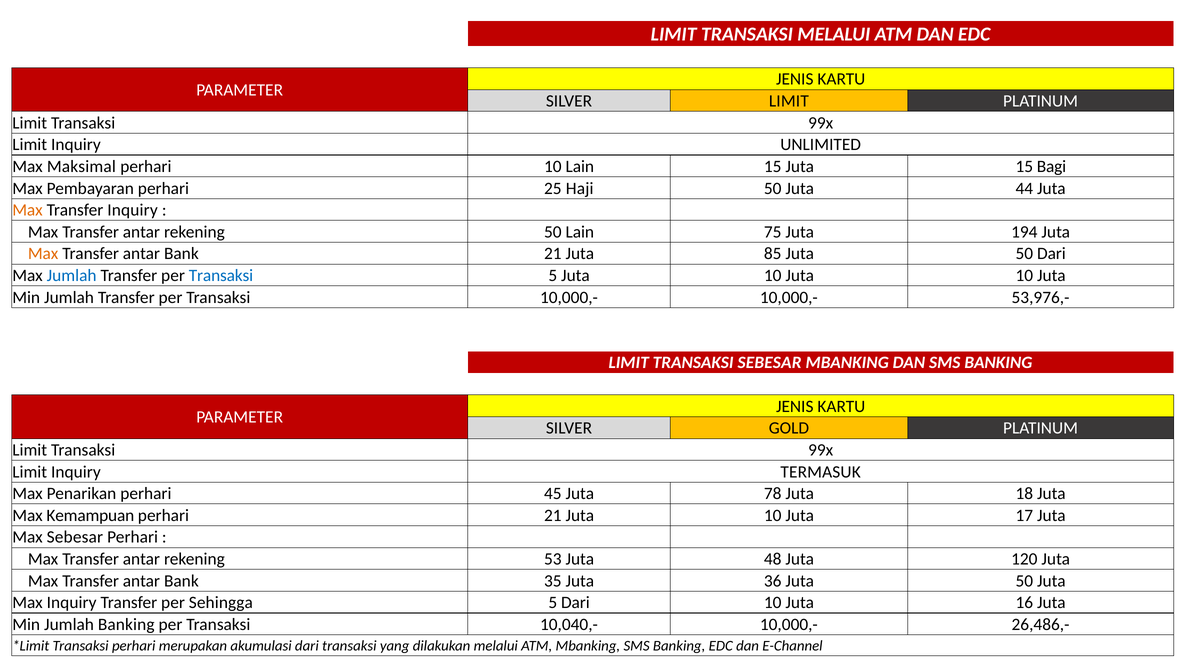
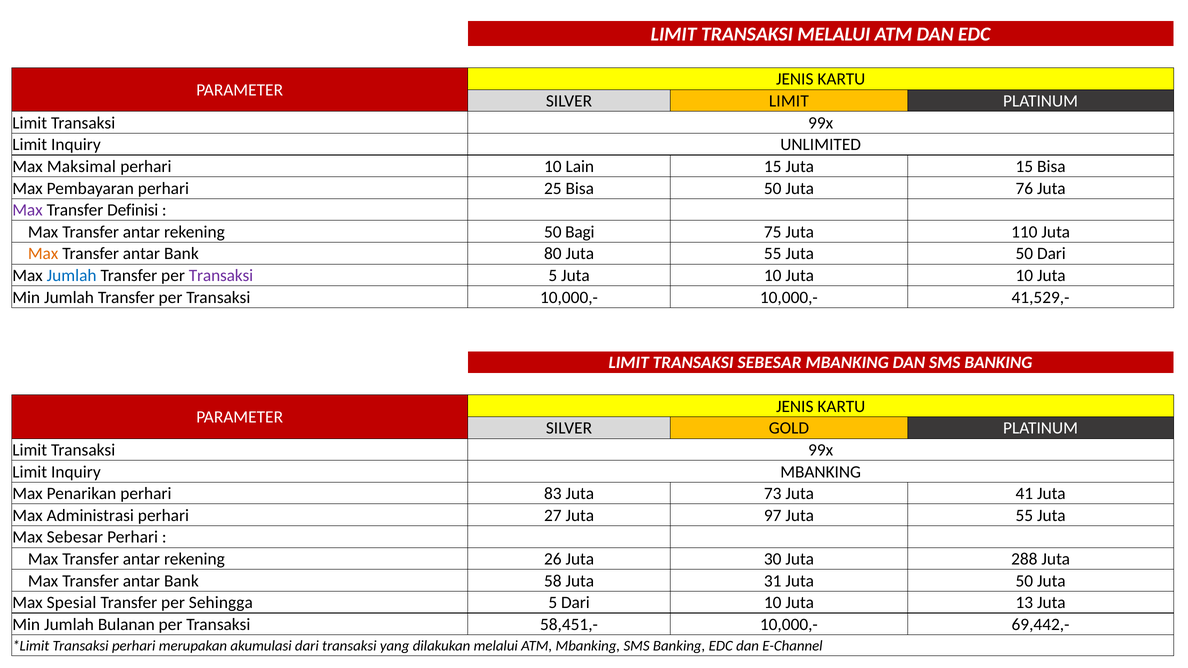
15 Bagi: Bagi -> Bisa (1051, 167)
25 Haji: Haji -> Bisa (580, 188)
44: 44 -> 76 (1024, 188)
Max colour: orange -> purple (27, 210)
Transfer Inquiry: Inquiry -> Definisi (133, 210)
50 Lain: Lain -> Bagi (580, 232)
194: 194 -> 110 (1024, 232)
Bank 21: 21 -> 80 (553, 254)
85: 85 -> 55 (773, 254)
Transaksi colour: blue -> purple (221, 276)
53,976,-: 53,976,- -> 41,529,- (1041, 297)
Inquiry TERMASUK: TERMASUK -> MBANKING (821, 472)
45: 45 -> 83 (553, 494)
78: 78 -> 73 (773, 494)
18: 18 -> 41 (1024, 494)
Kemampuan: Kemampuan -> Administrasi (90, 516)
perhari 21: 21 -> 27 (553, 516)
10: 10 -> 97 (773, 516)
17: 17 -> 55 (1024, 516)
53: 53 -> 26 (553, 559)
48: 48 -> 30 (773, 559)
120: 120 -> 288 (1024, 559)
35: 35 -> 58 (553, 581)
36: 36 -> 31 (773, 581)
Max Inquiry: Inquiry -> Spesial (72, 603)
16: 16 -> 13 (1024, 603)
Jumlah Banking: Banking -> Bulanan (126, 625)
10,040,-: 10,040,- -> 58,451,- (569, 625)
26,486,-: 26,486,- -> 69,442,- (1041, 625)
